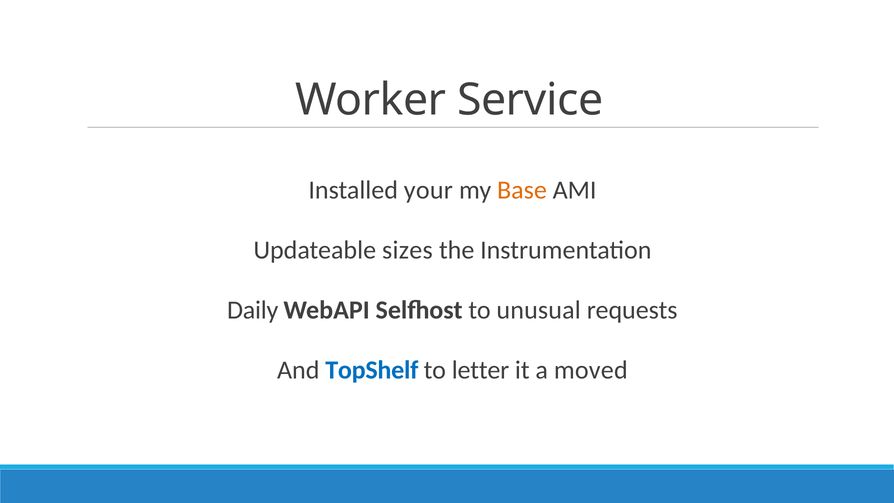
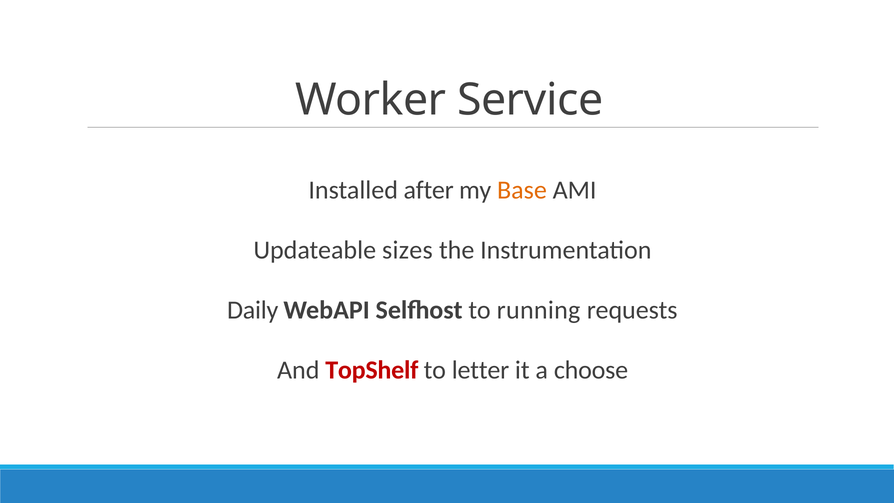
your: your -> after (429, 190)
unusual: unusual -> running (539, 310)
TopShelf colour: blue -> red (372, 370)
moved: moved -> choose (591, 370)
